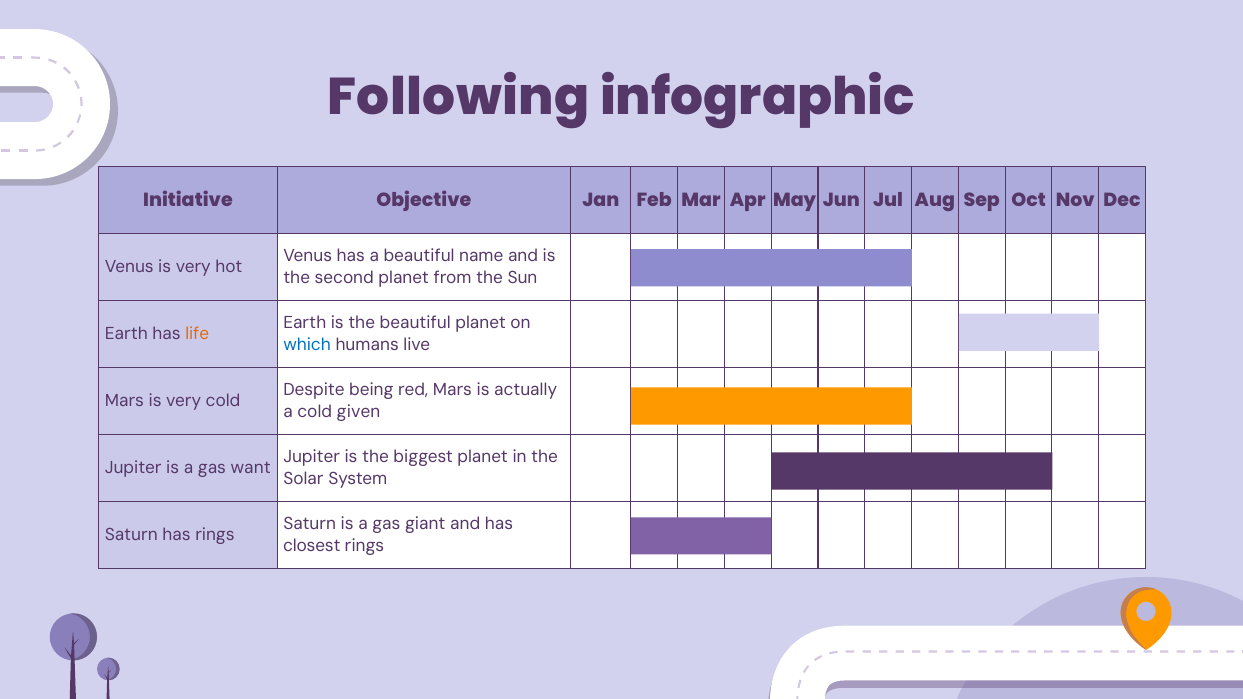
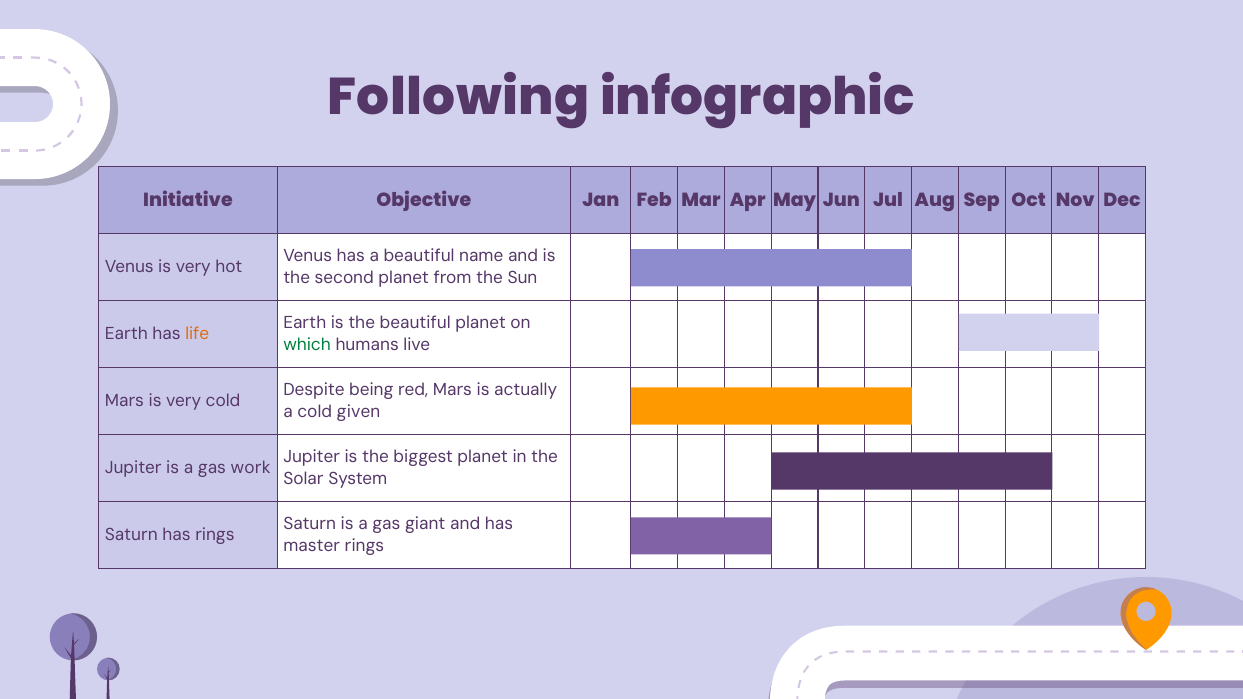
which colour: blue -> green (307, 345)
want: want -> work (251, 468)
closest: closest -> master (312, 546)
